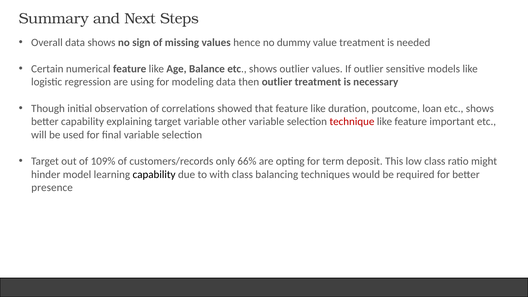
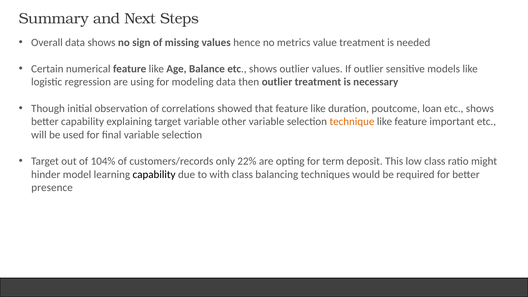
dummy: dummy -> metrics (294, 42)
technique colour: red -> orange (352, 122)
109%: 109% -> 104% (103, 161)
66%: 66% -> 22% (247, 161)
